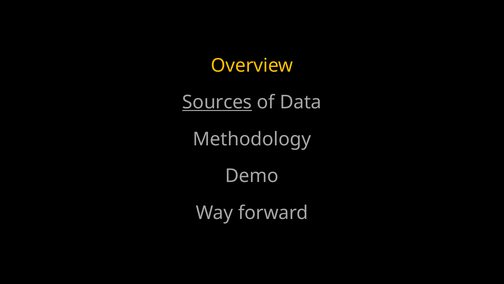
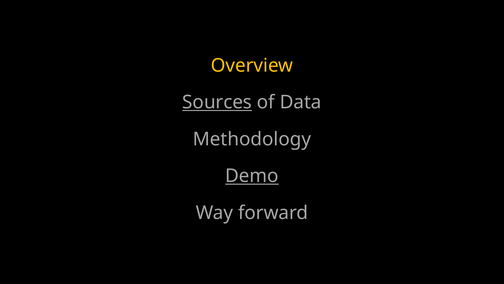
Demo underline: none -> present (252, 176)
